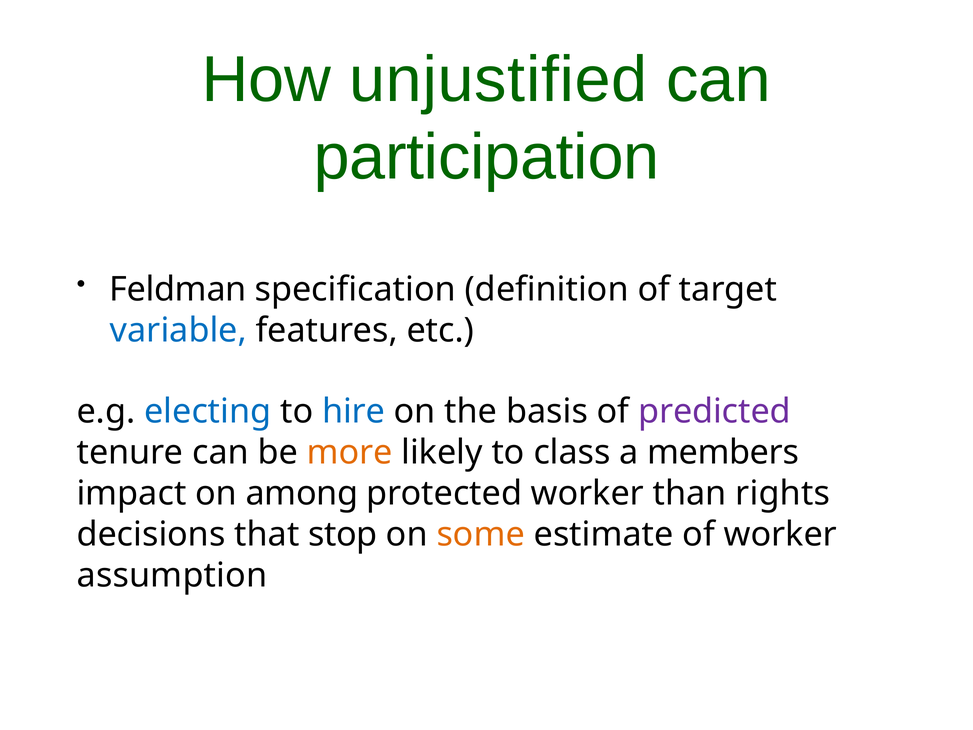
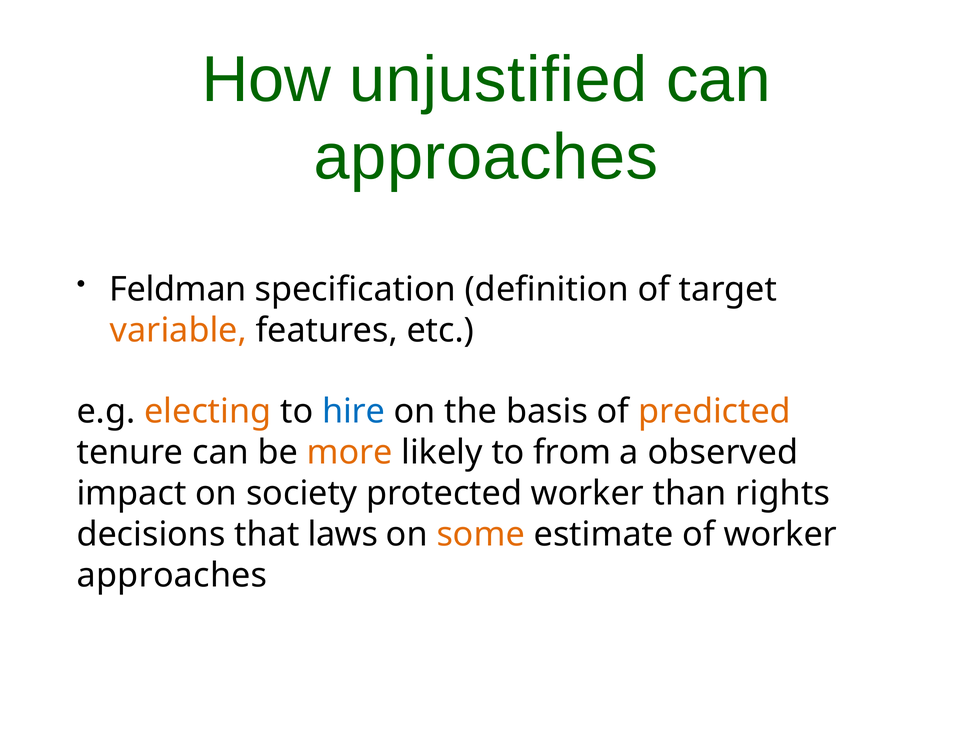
participation: participation -> approaches (486, 157)
variable colour: blue -> orange (178, 330)
electing colour: blue -> orange (208, 411)
predicted colour: purple -> orange (714, 411)
class: class -> from (572, 452)
members: members -> observed (723, 452)
among: among -> society (302, 493)
stop: stop -> laws (343, 534)
assumption: assumption -> approaches (172, 575)
